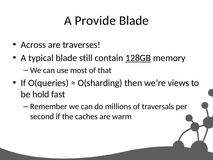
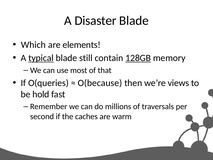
Provide: Provide -> Disaster (95, 21)
Across: Across -> Which (33, 45)
traverses: traverses -> elements (82, 45)
typical underline: none -> present (41, 58)
O(sharding: O(sharding -> O(because (100, 83)
